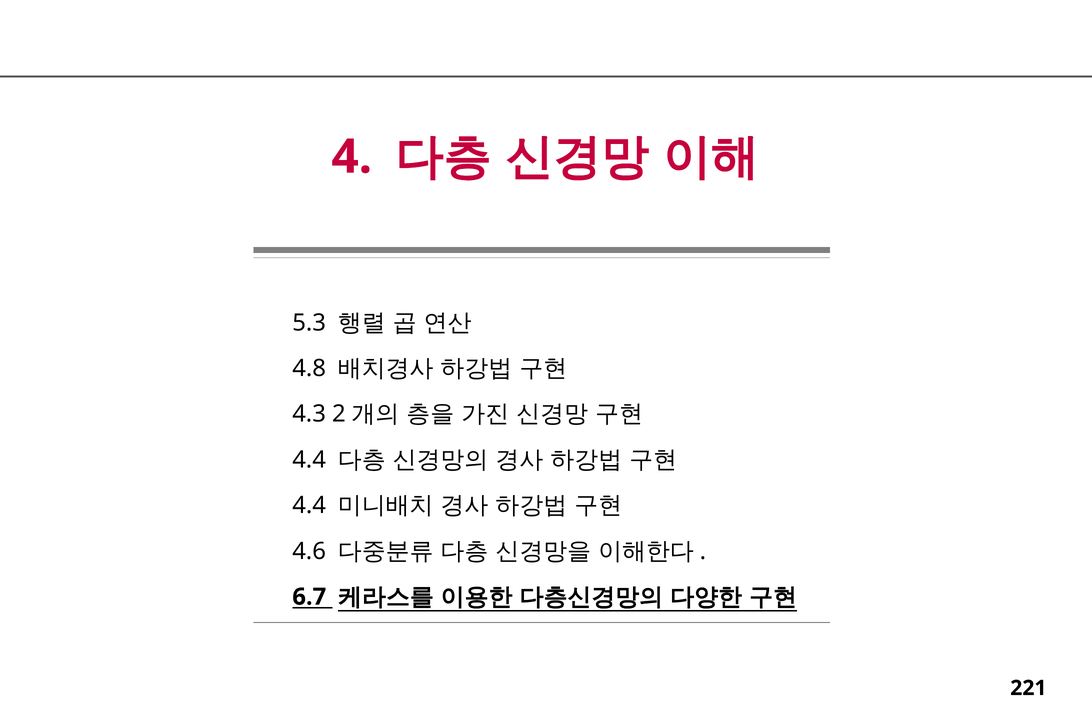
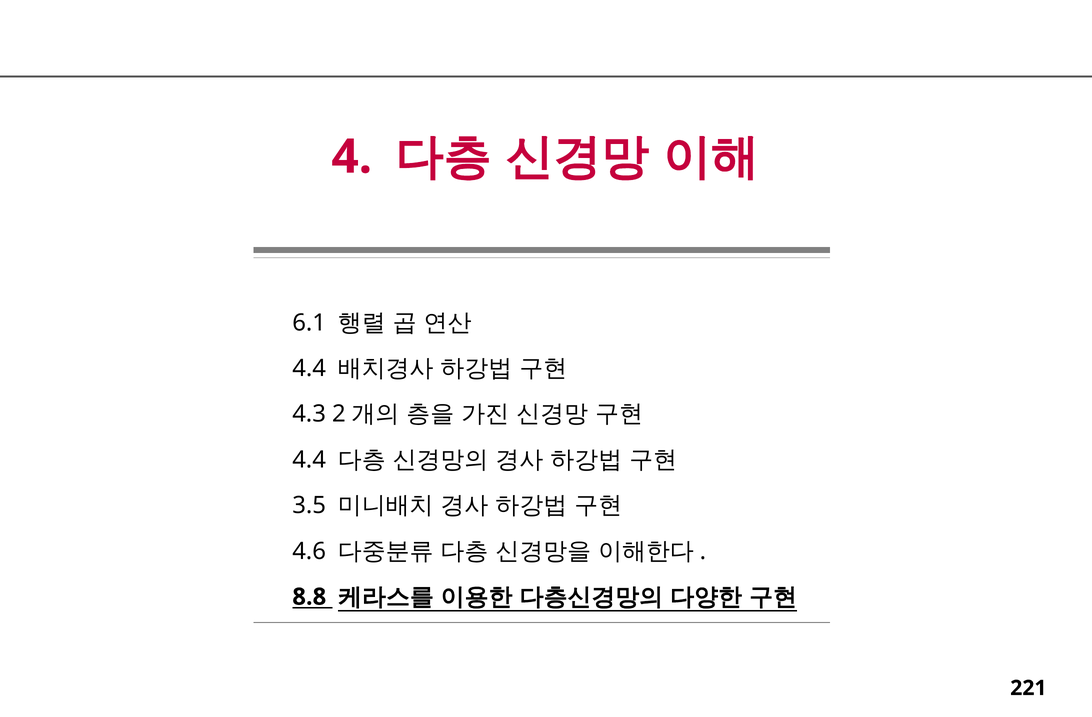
5.3: 5.3 -> 6.1 (309, 323)
4.8: 4.8 -> 4.4 (309, 369)
4.4: 4.4 -> 3.5 (309, 506)
6.7: 6.7 -> 8.8 (309, 597)
